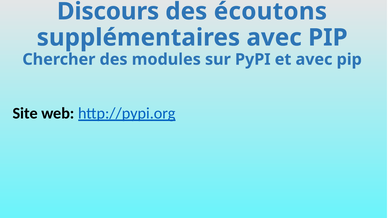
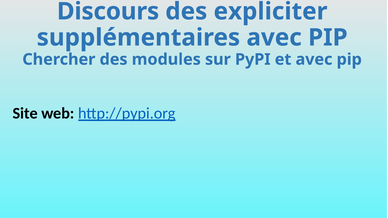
écoutons: écoutons -> expliciter (271, 11)
